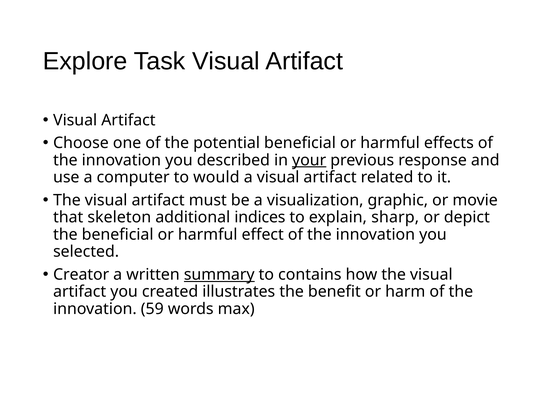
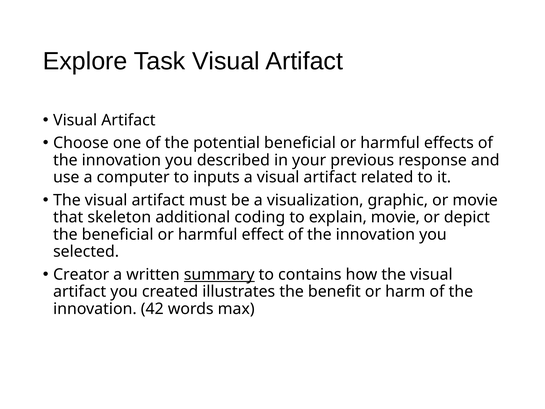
your underline: present -> none (309, 160)
would: would -> inputs (216, 177)
indices: indices -> coding (260, 217)
explain sharp: sharp -> movie (395, 217)
59: 59 -> 42 (152, 309)
